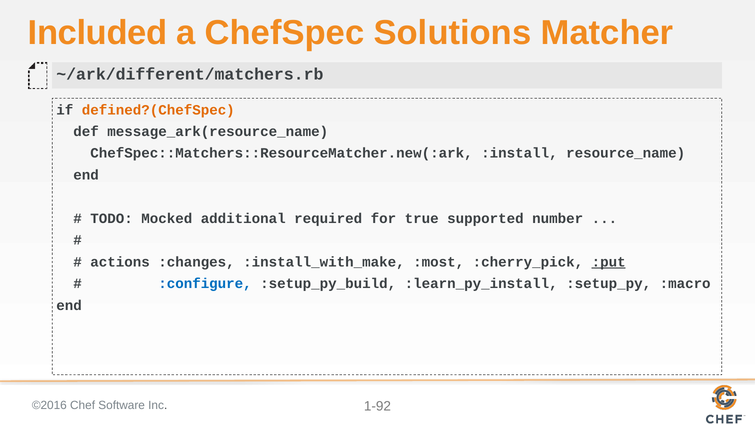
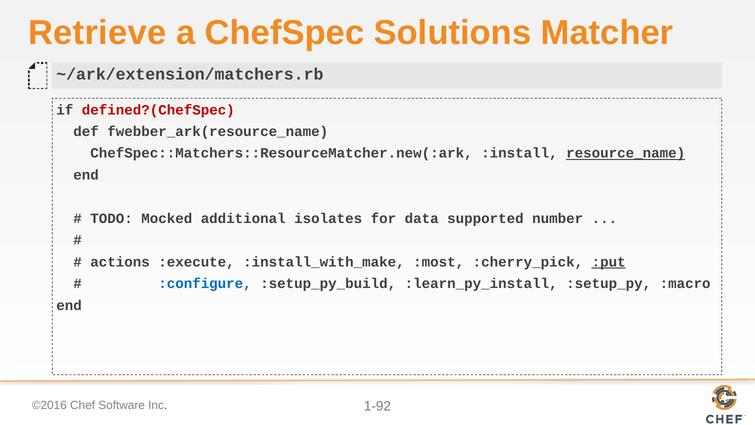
Included: Included -> Retrieve (97, 33)
~/ark/different/matchers.rb: ~/ark/different/matchers.rb -> ~/ark/extension/matchers.rb (190, 74)
defined?(ChefSpec colour: orange -> red (158, 110)
message_ark(resource_name: message_ark(resource_name -> fwebber_ark(resource_name (218, 131)
resource_name underline: none -> present (626, 153)
required: required -> isolates (328, 218)
true: true -> data (422, 218)
:changes: :changes -> :execute (197, 262)
